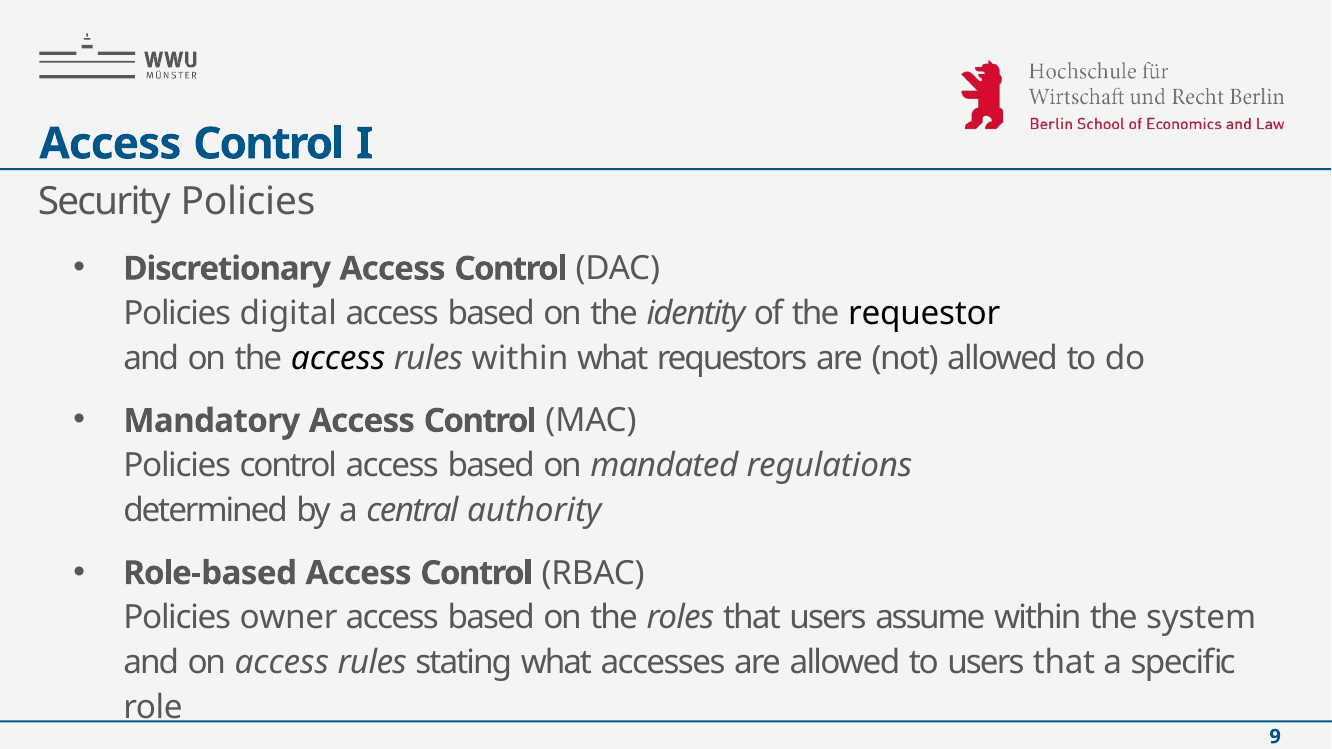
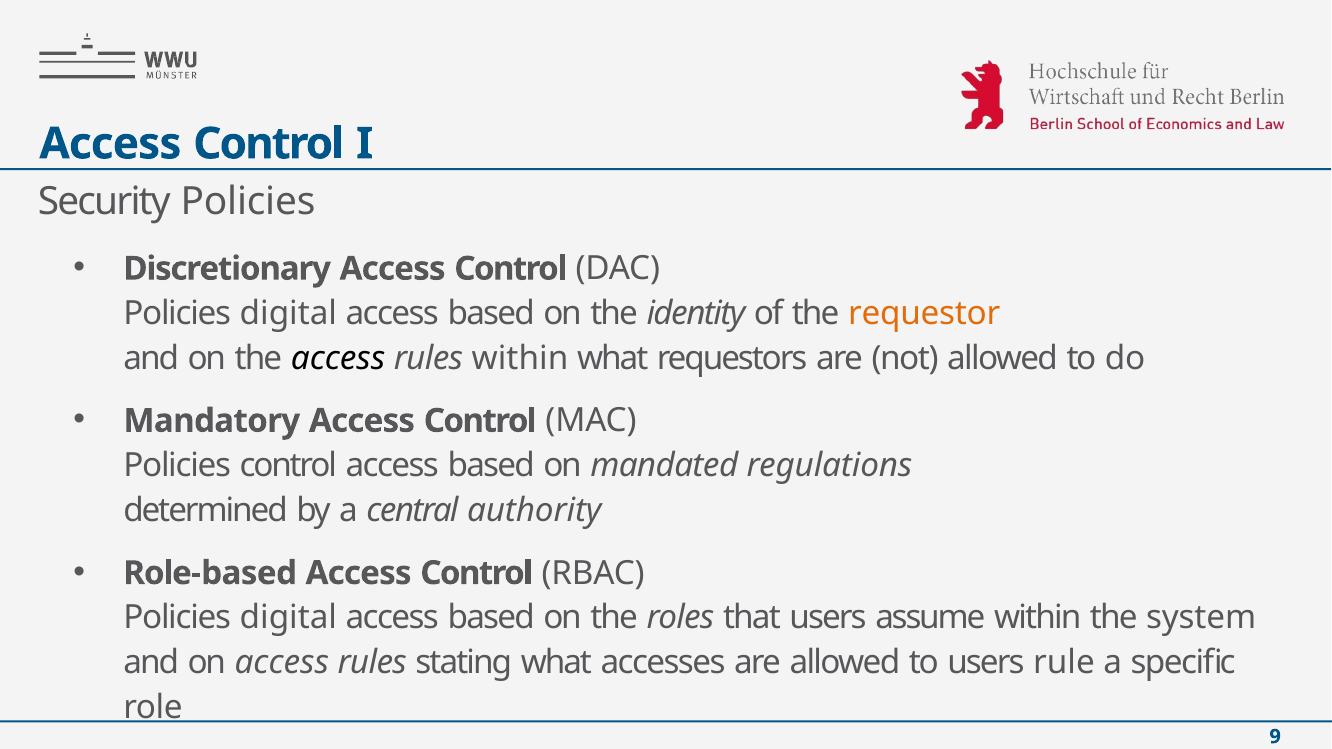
requestor colour: black -> orange (924, 313)
owner: owner -> digital (288, 617)
users that: that -> rule (1064, 662)
